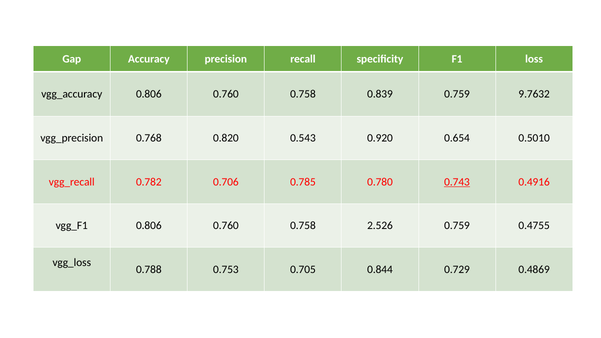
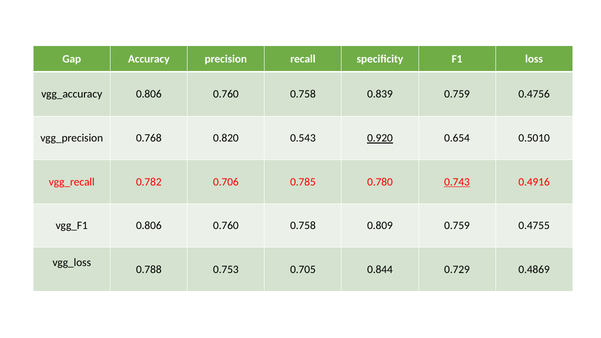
9.7632: 9.7632 -> 0.4756 (534, 94)
0.920 underline: none -> present (380, 138)
2.526: 2.526 -> 0.809 (380, 226)
